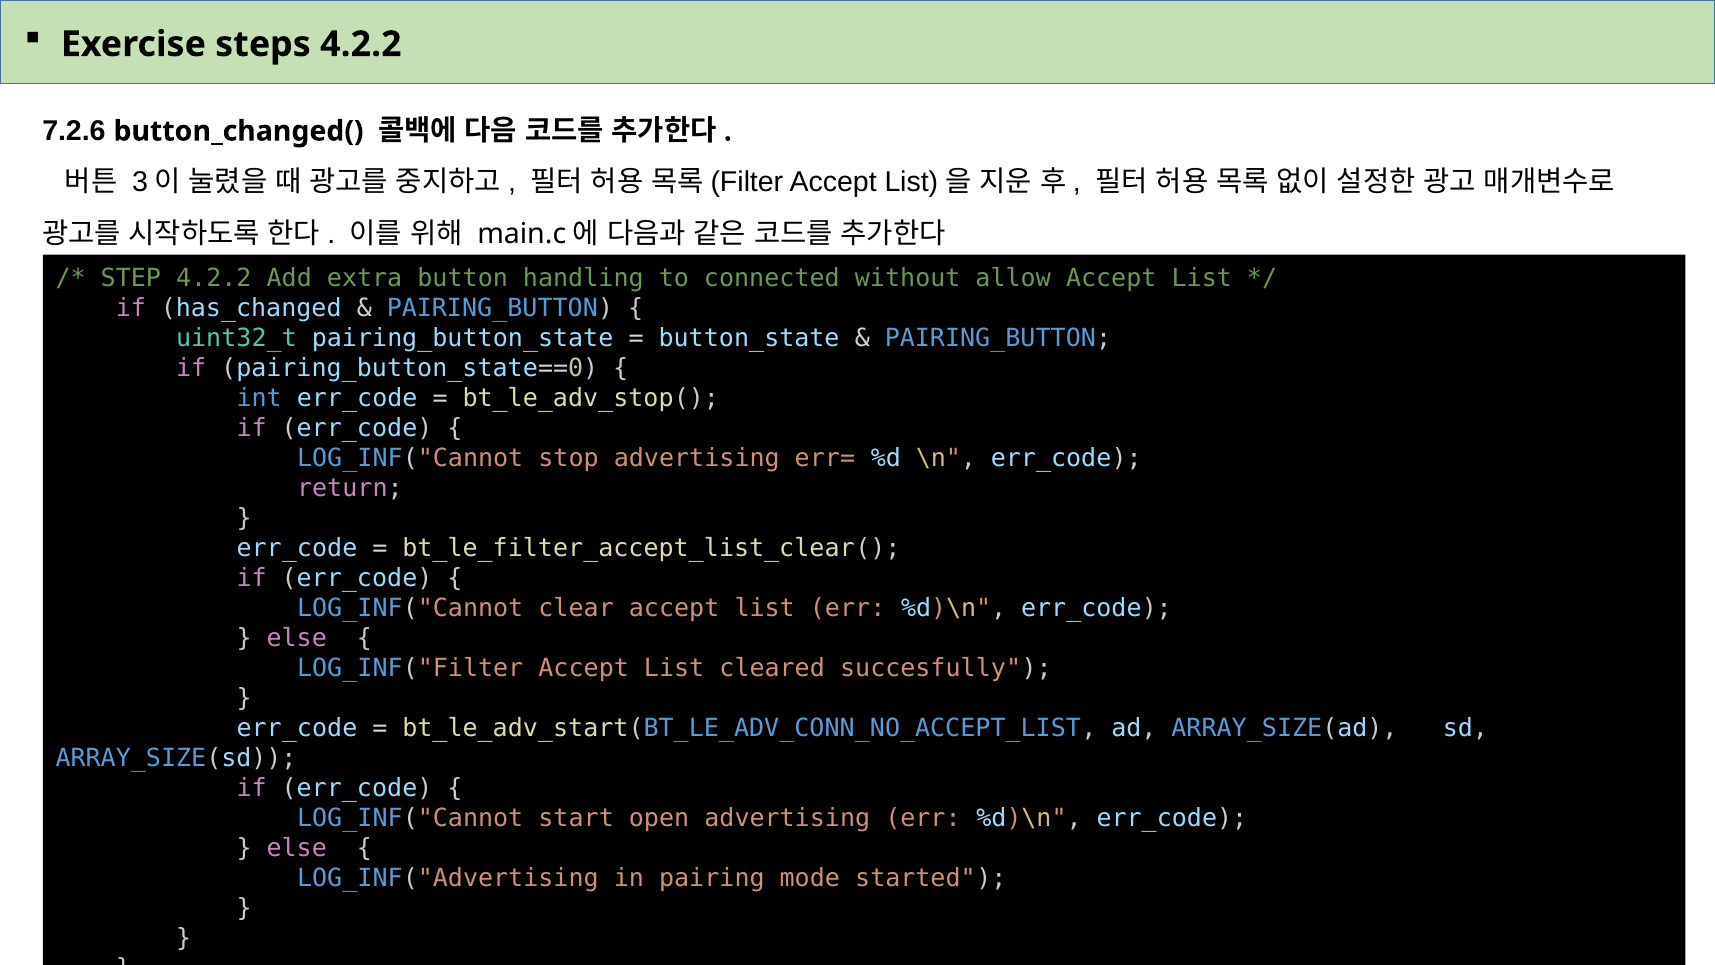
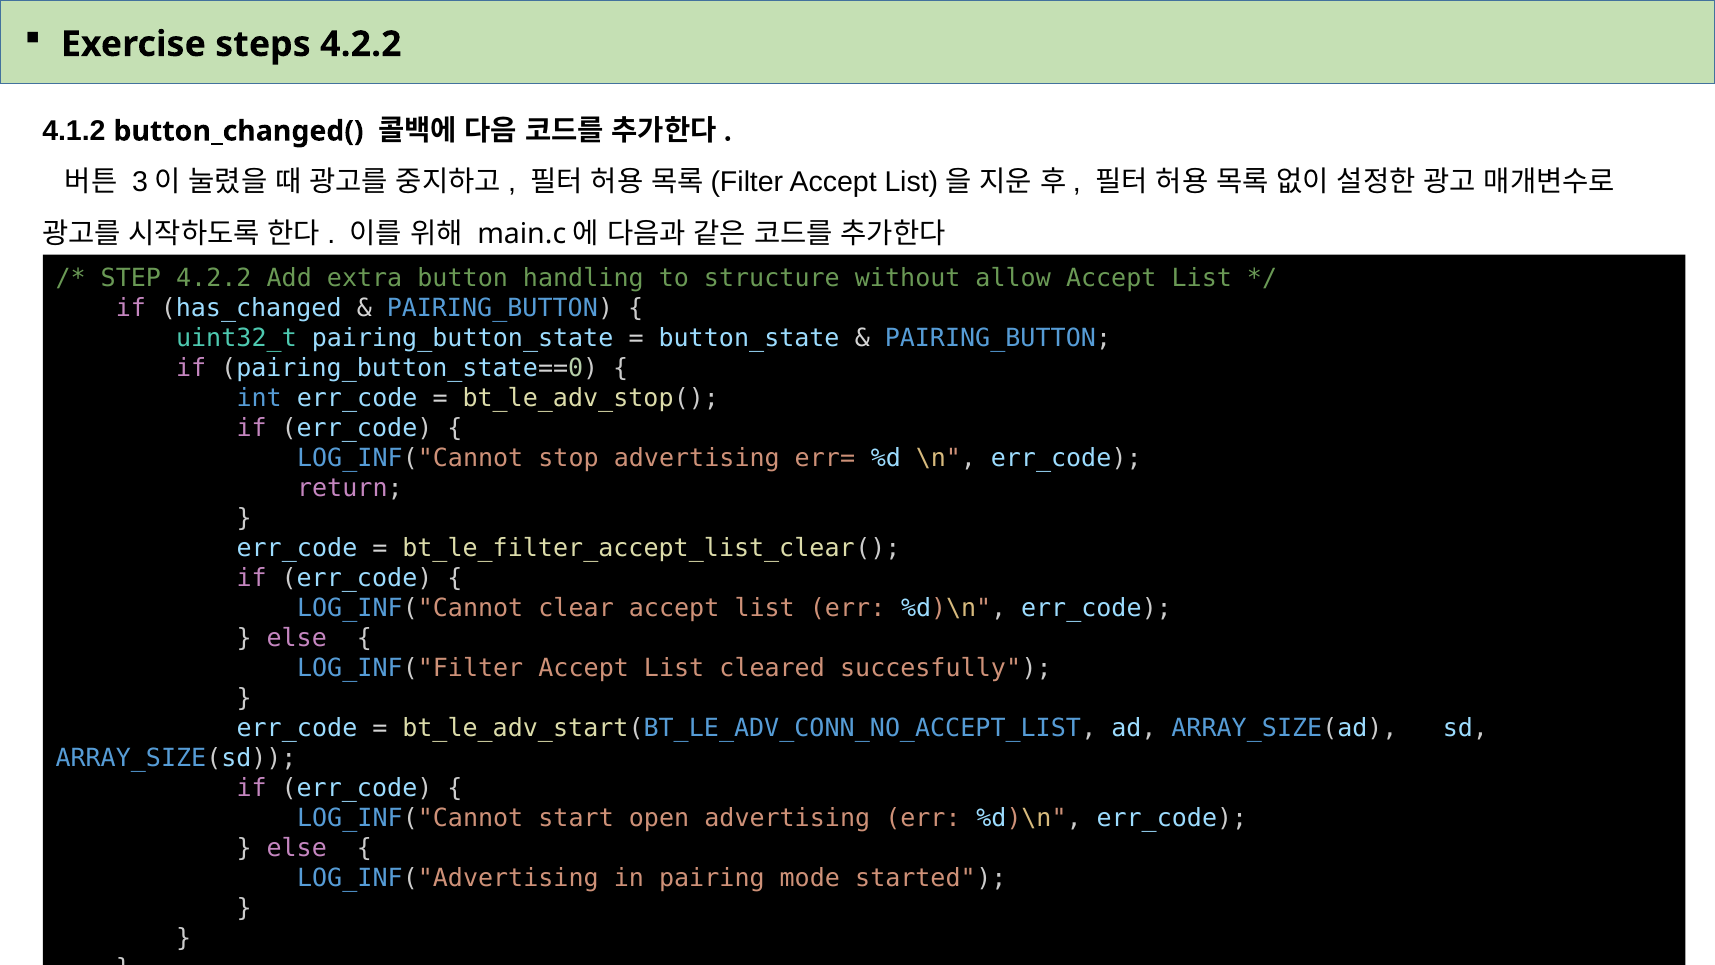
7.2.6: 7.2.6 -> 4.1.2 (74, 131)
connected: connected -> structure (772, 278)
